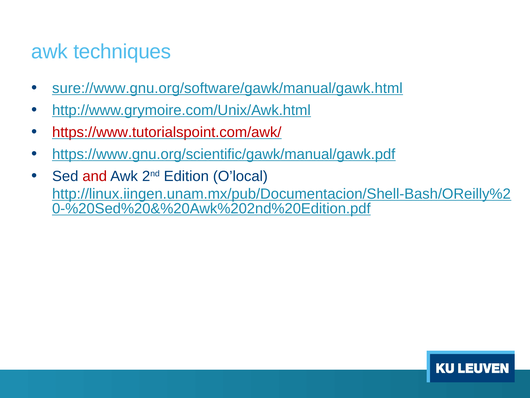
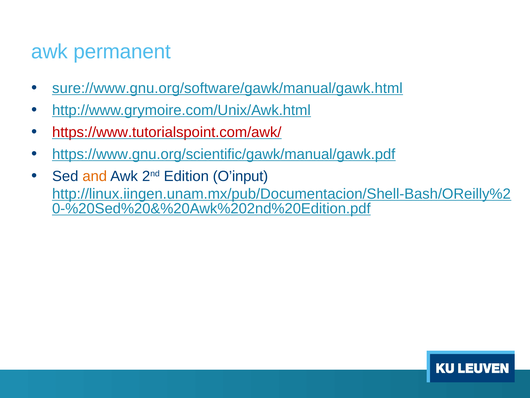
techniques: techniques -> permanent (122, 52)
and colour: red -> orange (95, 176)
O’local: O’local -> O’input (240, 176)
